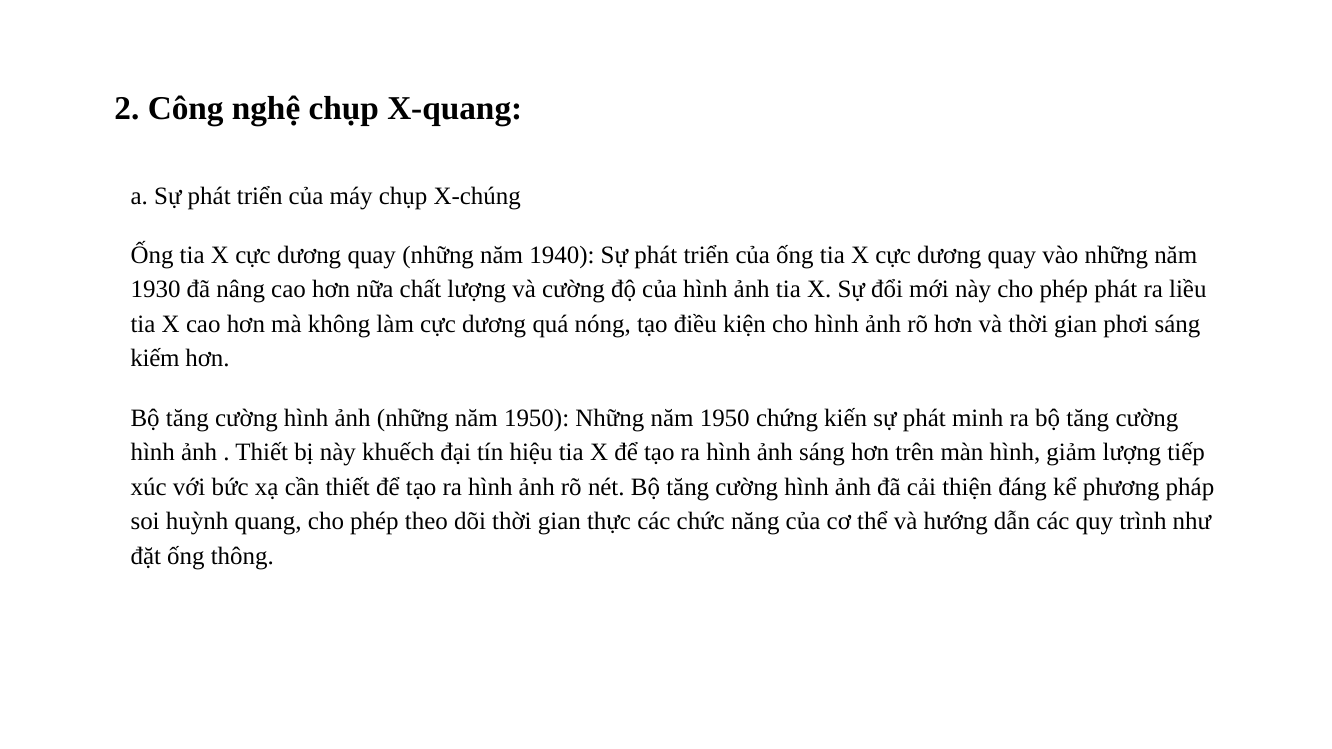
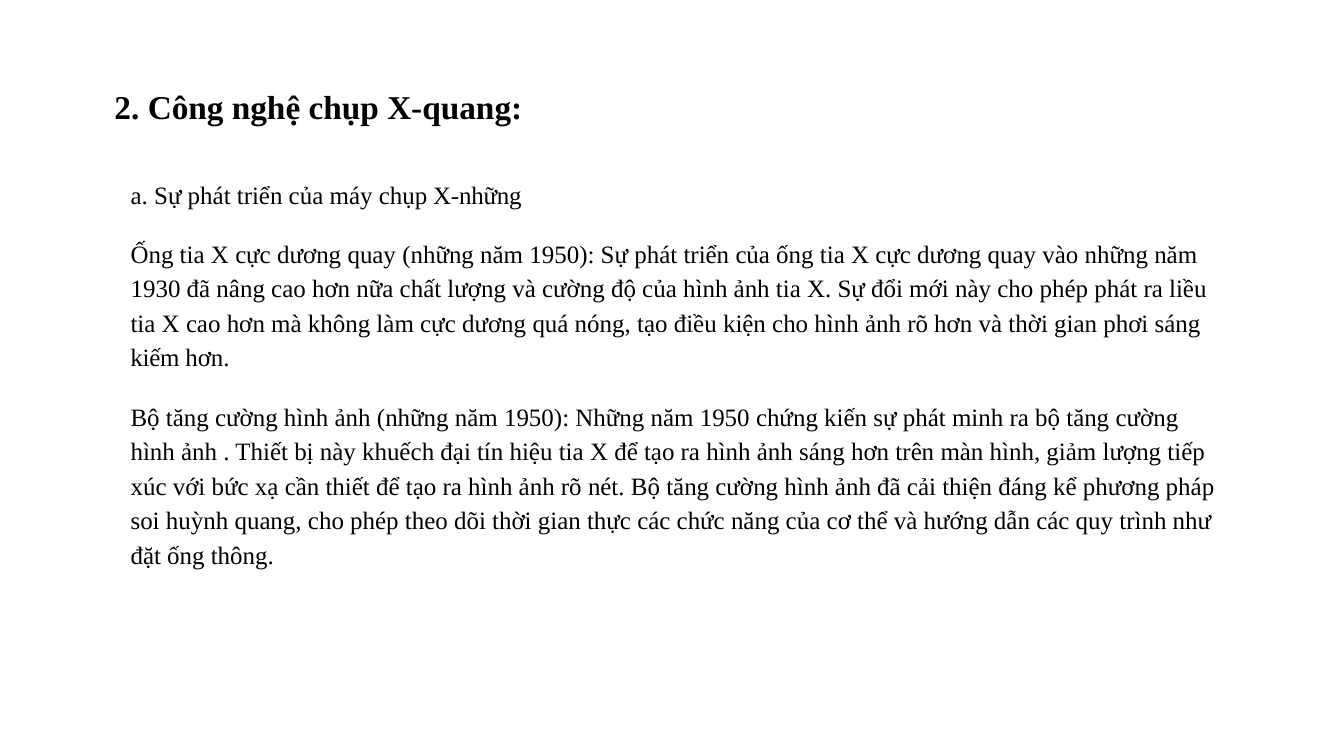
X-chúng: X-chúng -> X-những (477, 196)
quay những năm 1940: 1940 -> 1950 (562, 255)
